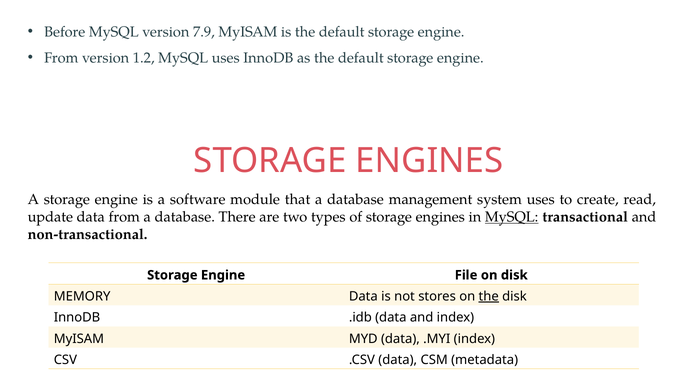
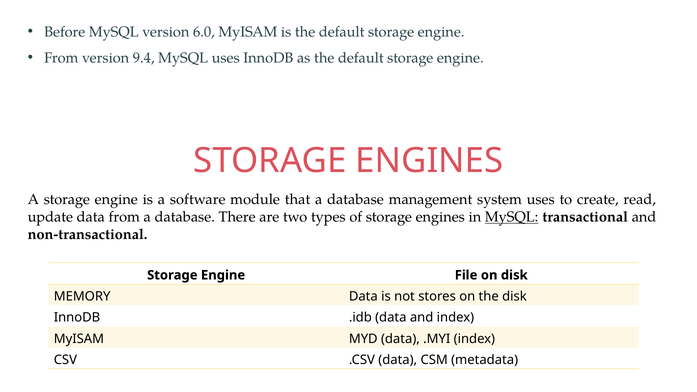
7.9: 7.9 -> 6.0 (204, 32)
1.2: 1.2 -> 9.4 (144, 58)
the underline: present -> none (489, 296)
